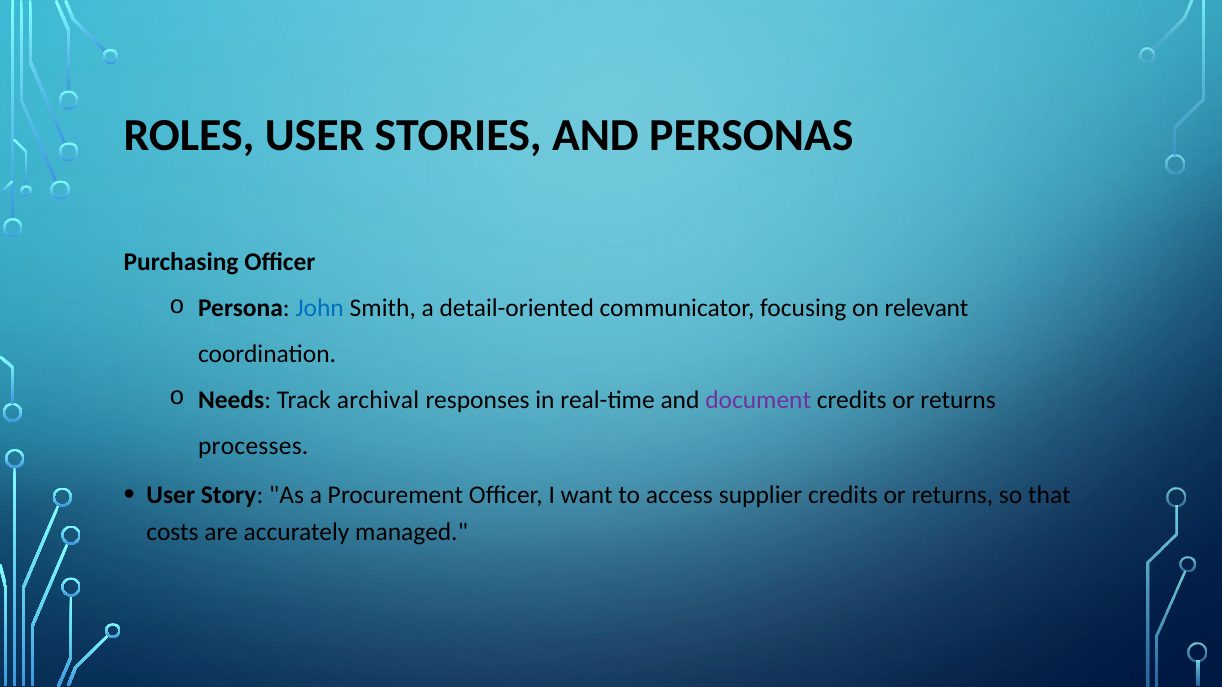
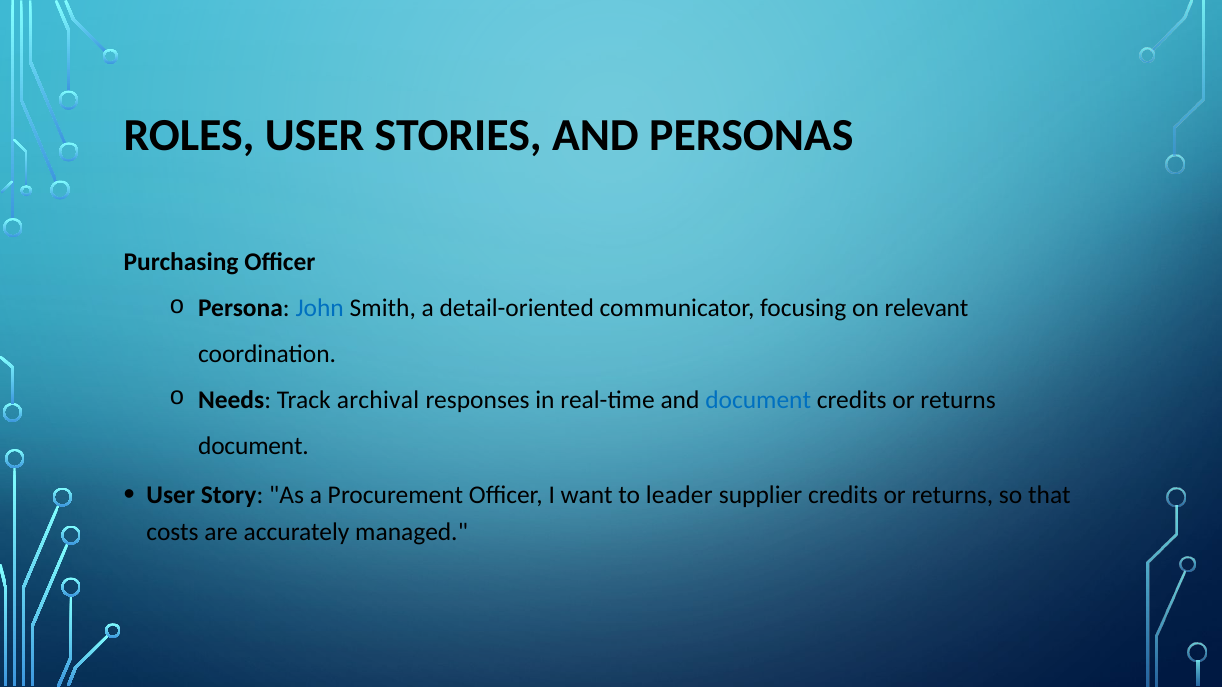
document colour: purple -> blue (758, 400)
processes: processes -> document (253, 446)
access: access -> leader (679, 495)
